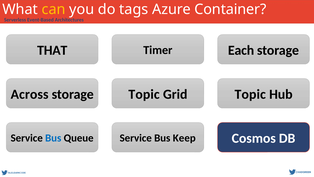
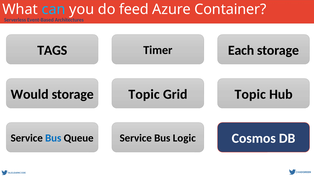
can colour: yellow -> light blue (54, 9)
tags: tags -> feed (134, 9)
THAT: THAT -> TAGS (52, 50)
Across: Across -> Would (30, 94)
Keep: Keep -> Logic (184, 138)
